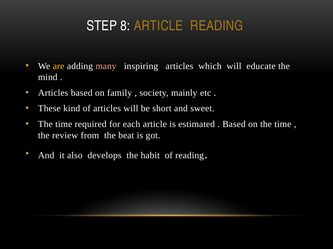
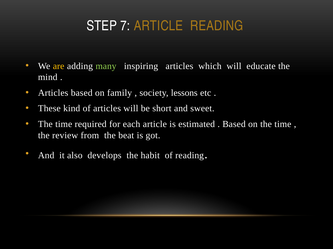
8: 8 -> 7 (125, 26)
many colour: pink -> light green (106, 66)
mainly: mainly -> lessons (184, 93)
